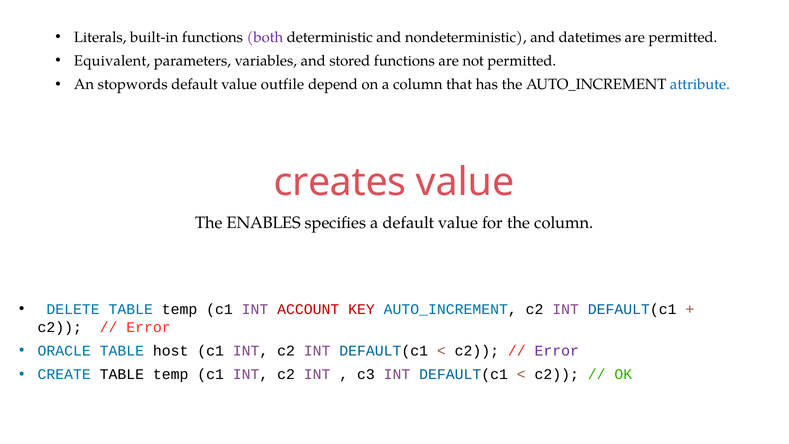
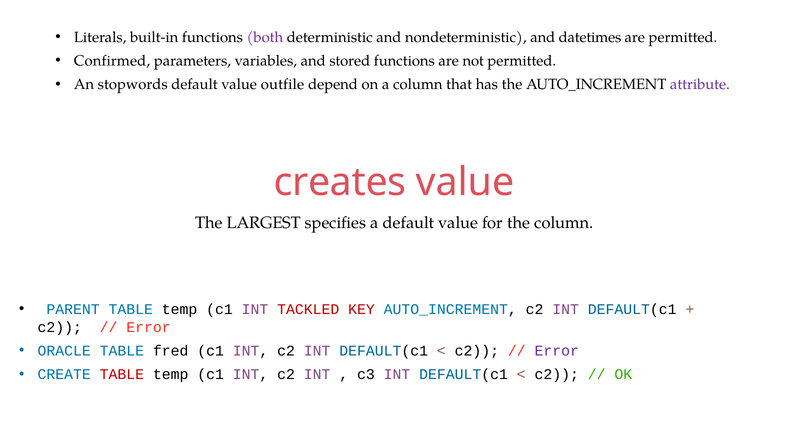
Equivalent: Equivalent -> Confirmed (112, 61)
attribute colour: blue -> purple (700, 85)
ENABLES: ENABLES -> LARGEST (264, 223)
DELETE: DELETE -> PARENT (73, 309)
ACCOUNT: ACCOUNT -> TACKLED (308, 309)
host: host -> fred (171, 351)
TABLE colour: black -> red (122, 374)
